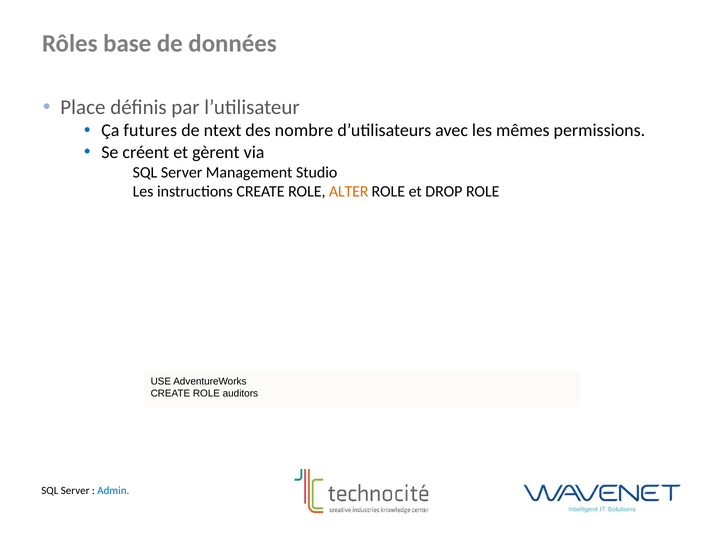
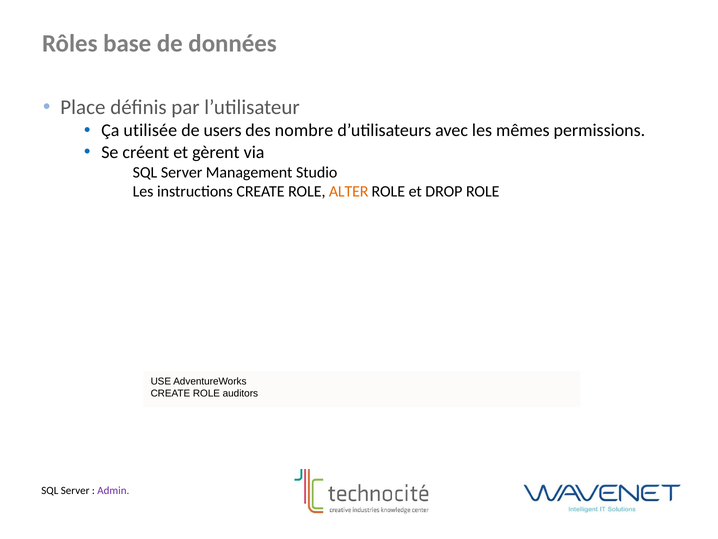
futures: futures -> utilisée (150, 130)
ntext: ntext -> users (223, 130)
Admin colour: blue -> purple (113, 490)
